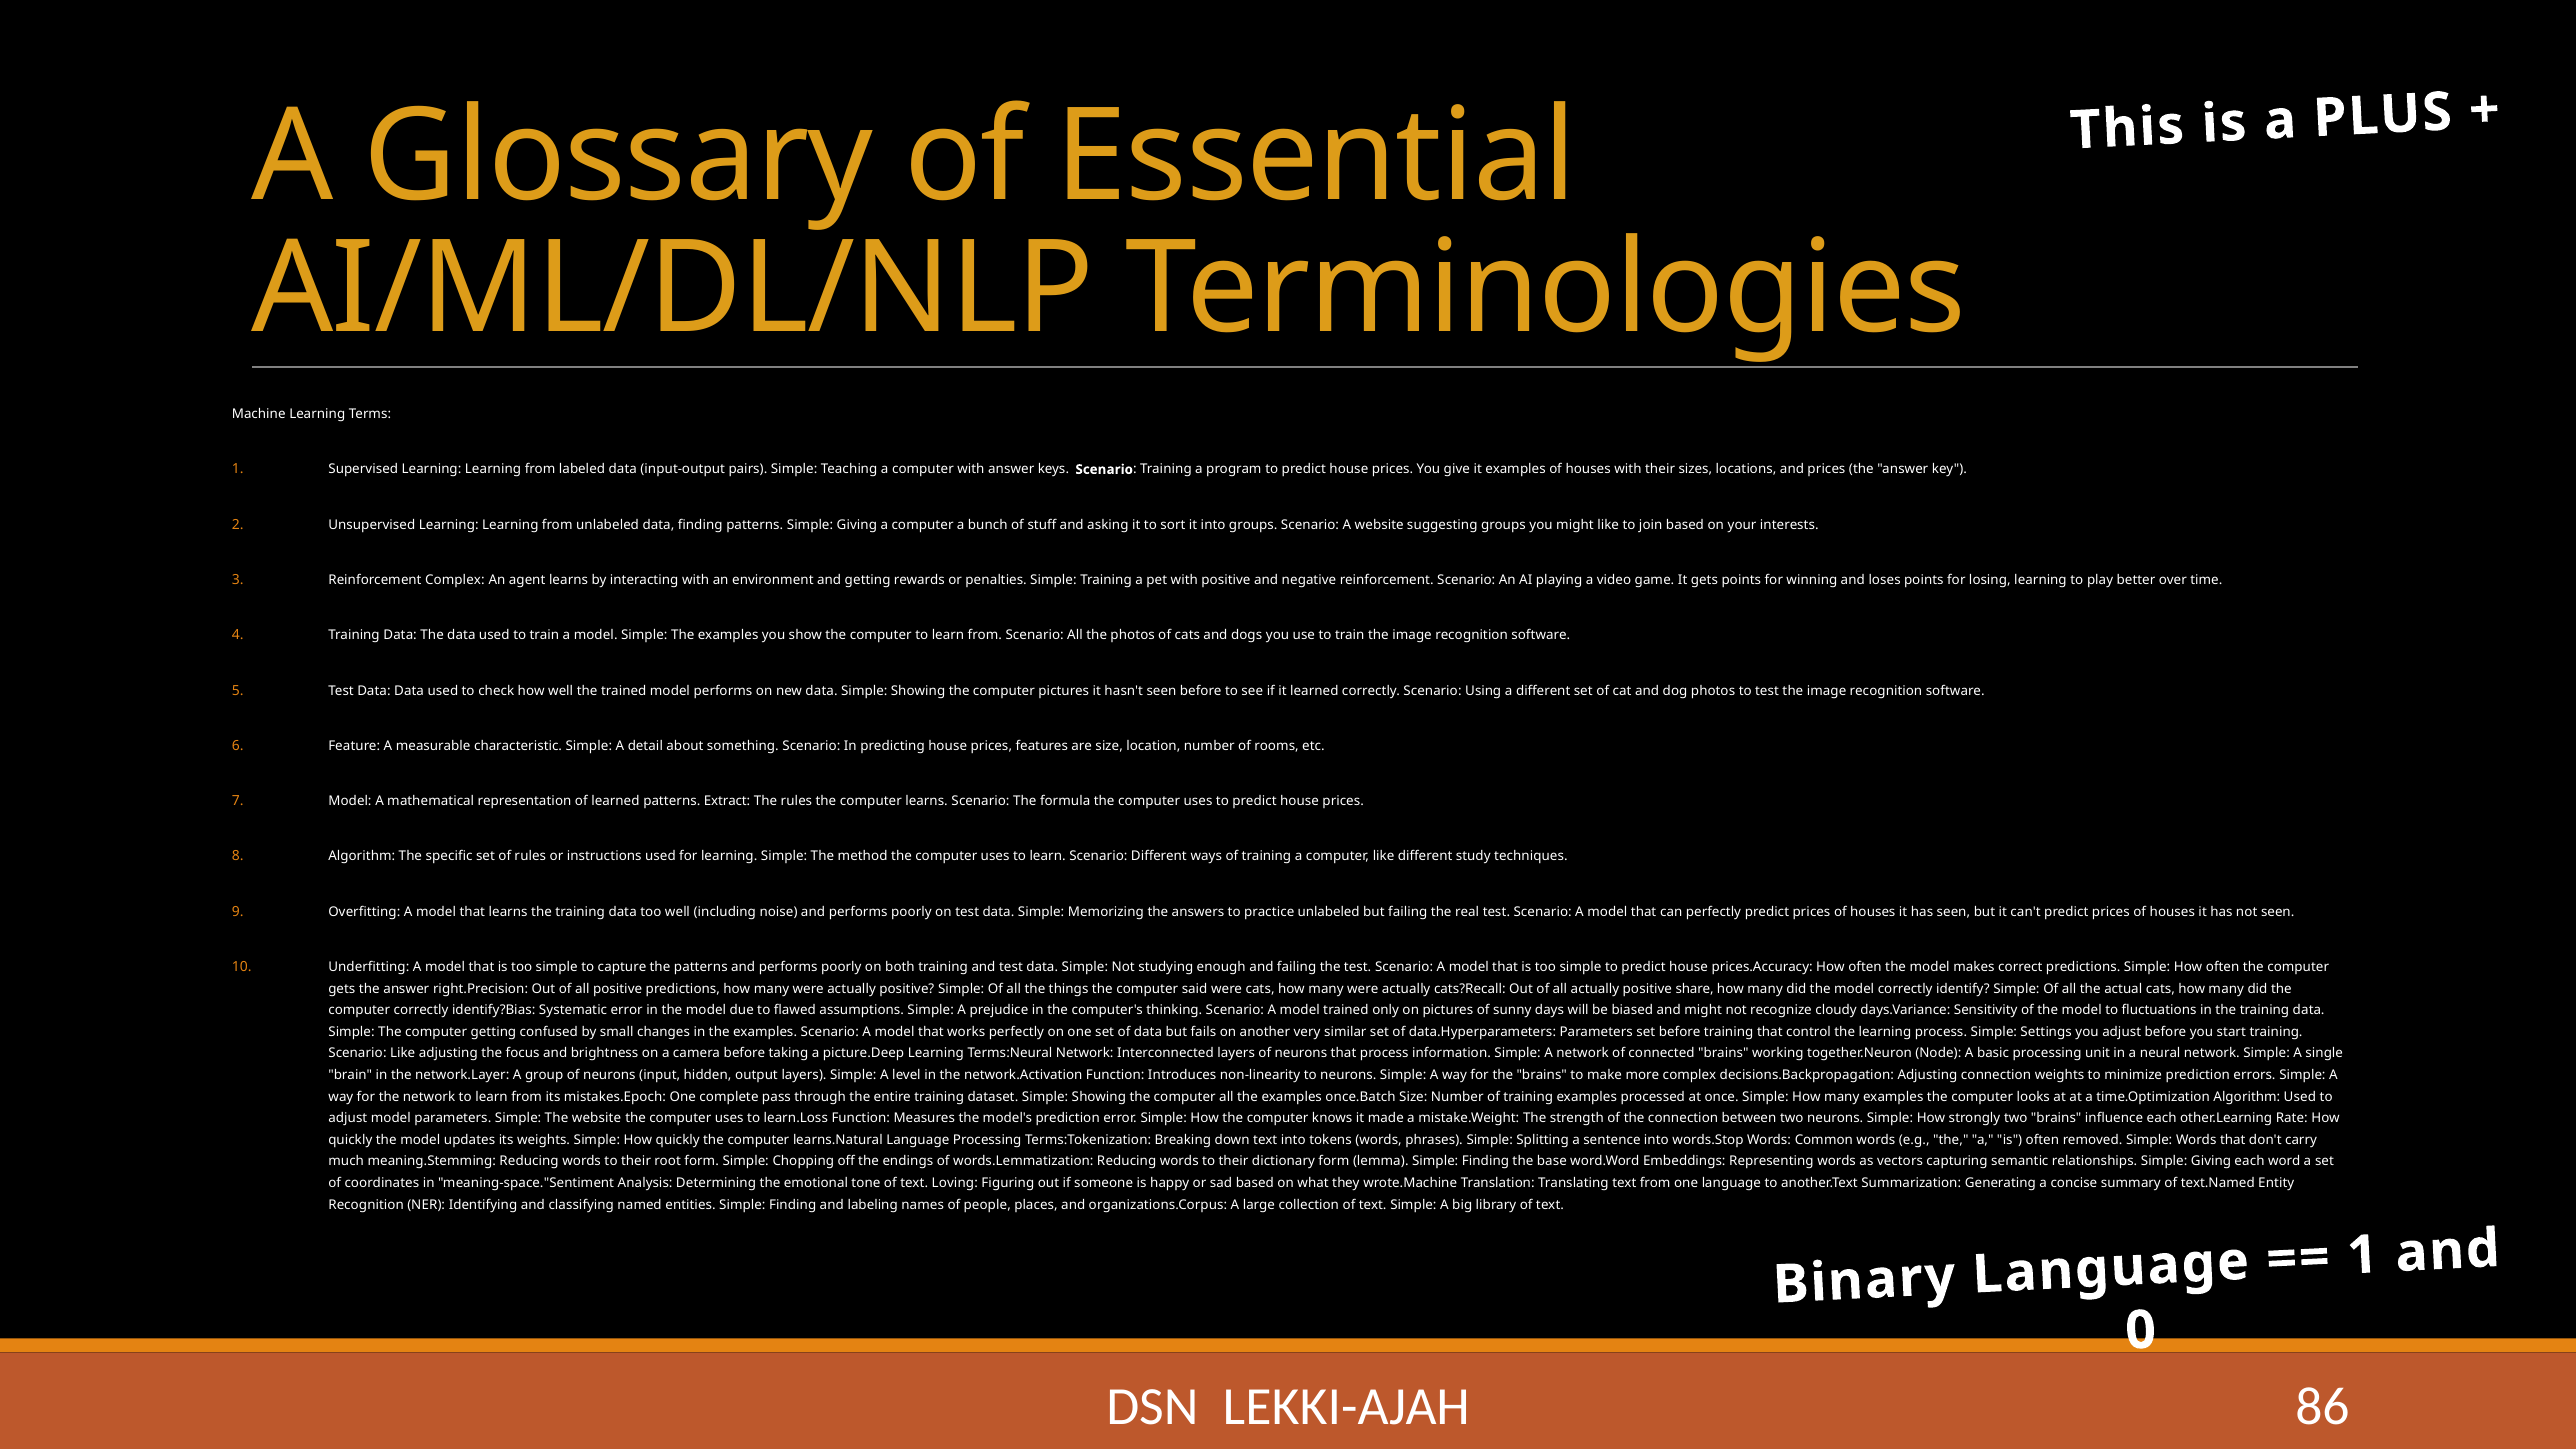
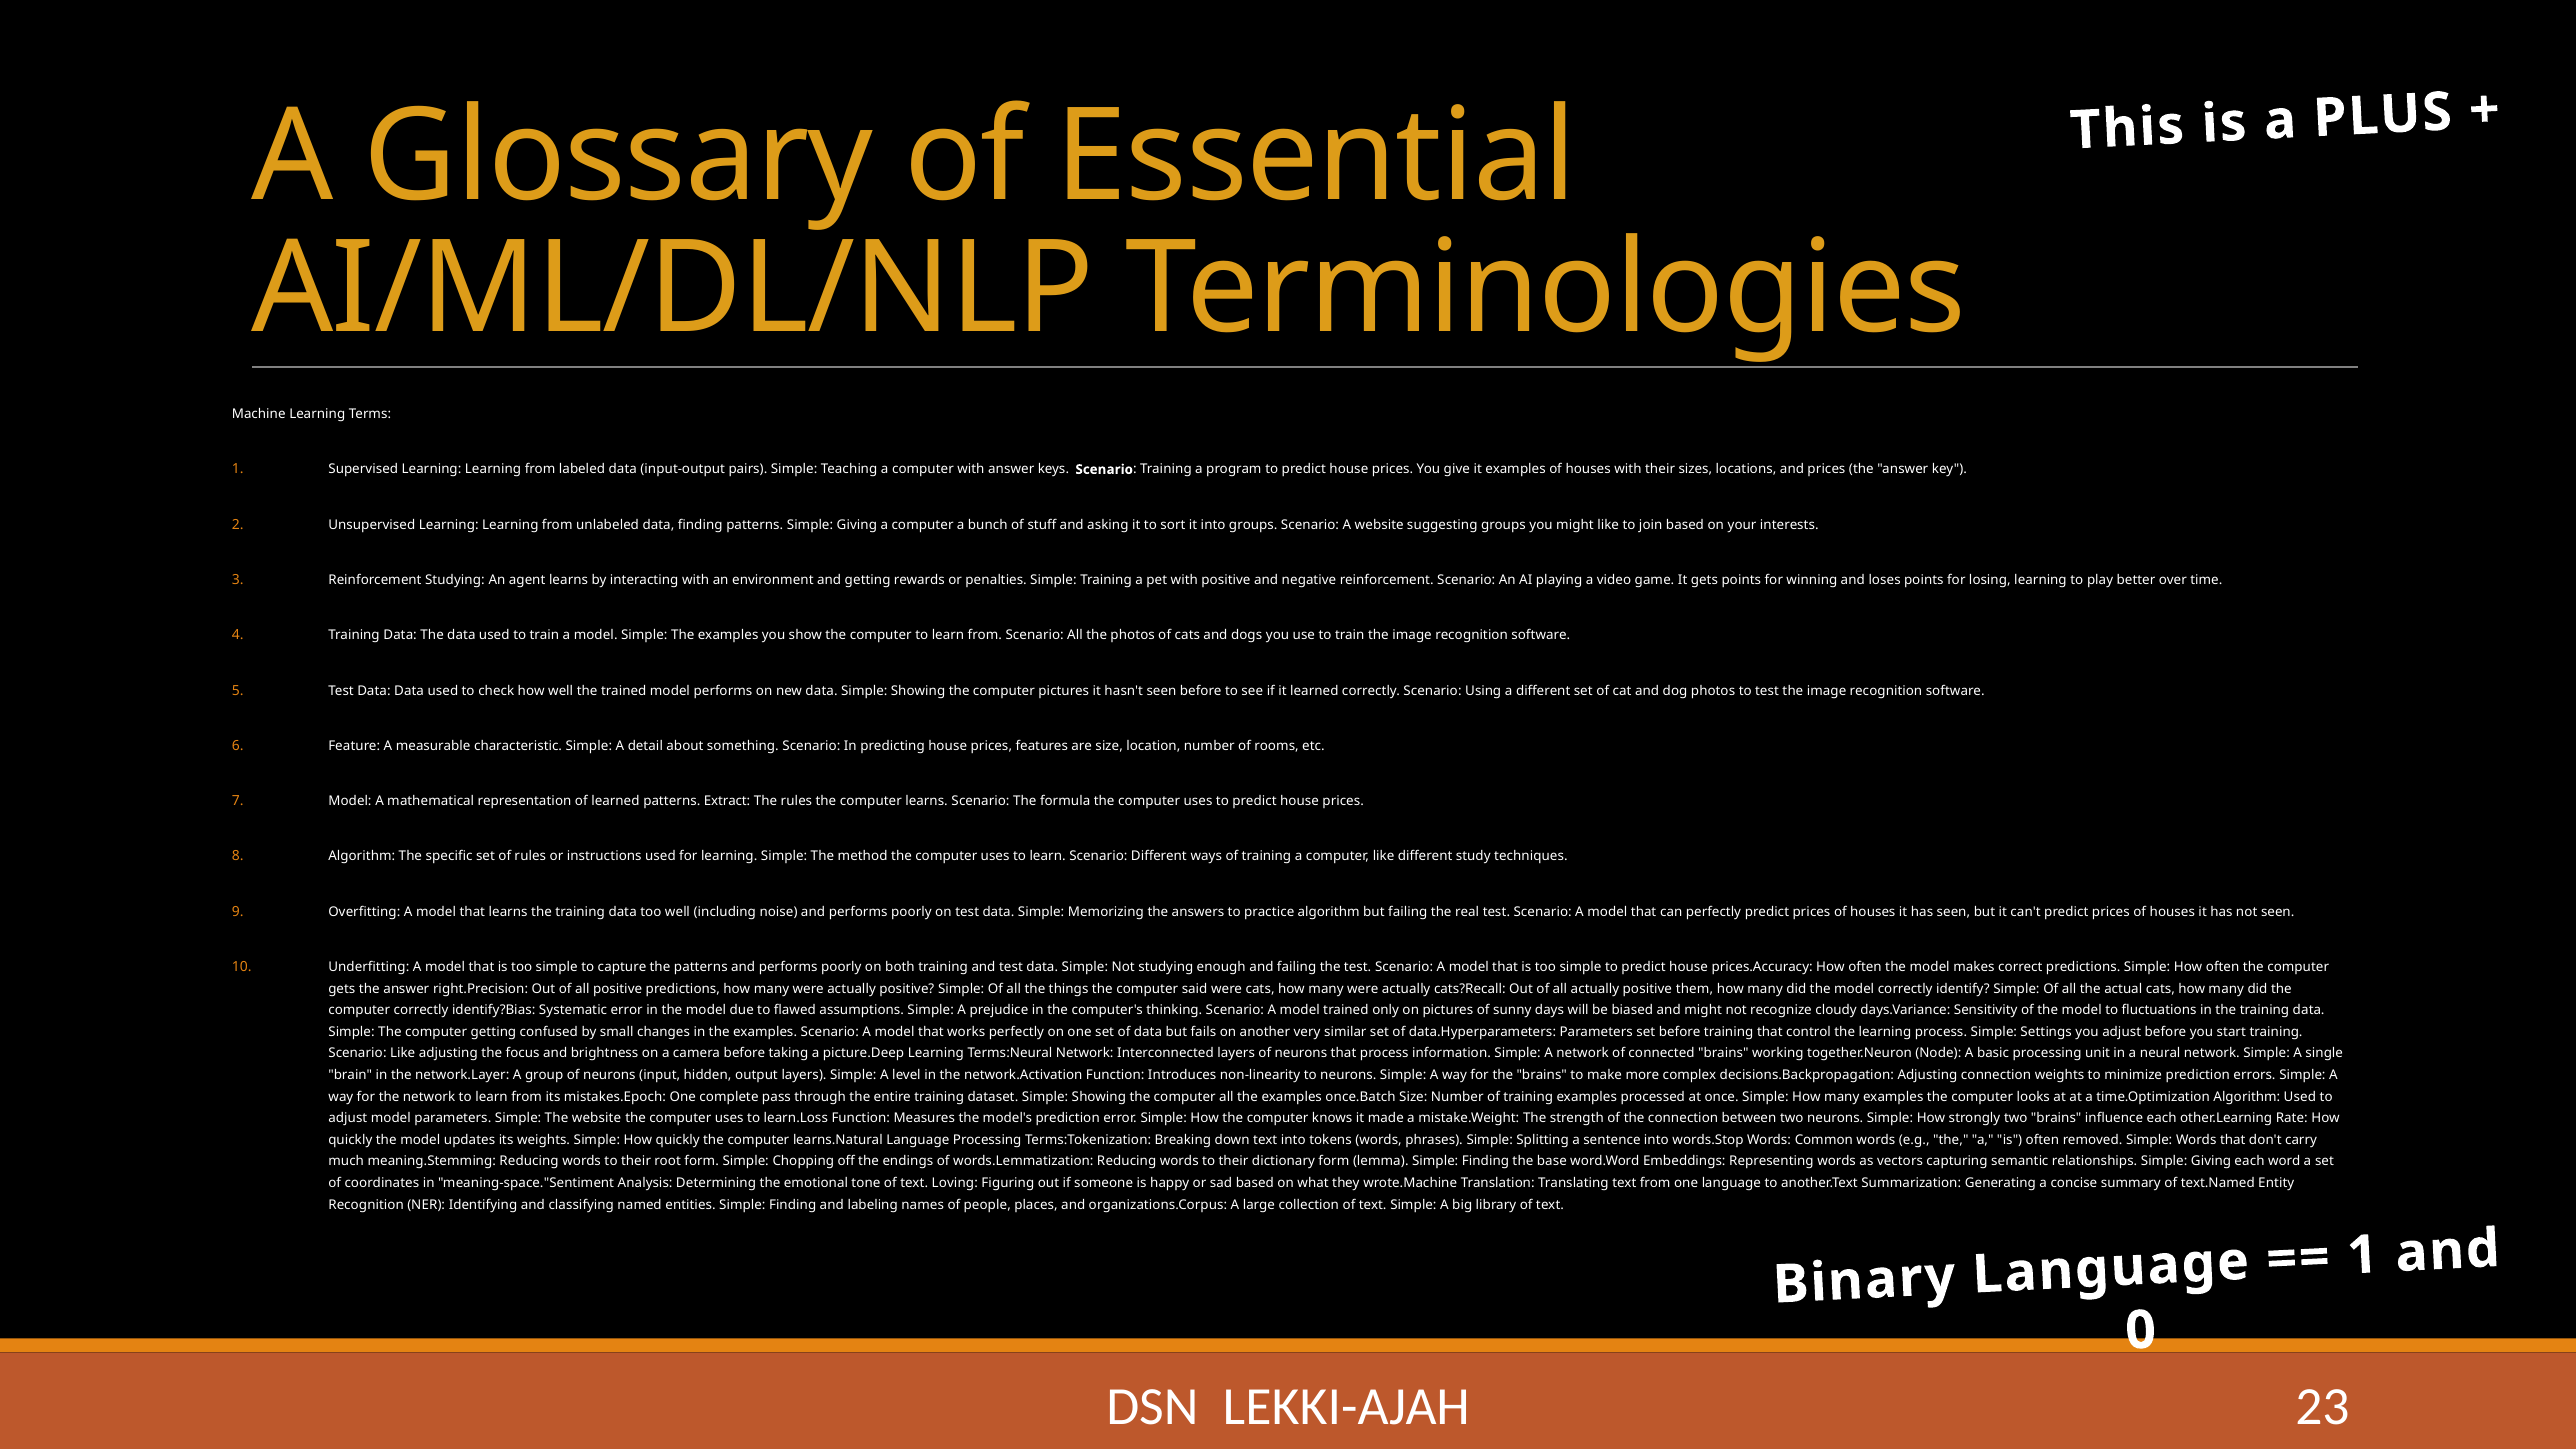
Reinforcement Complex: Complex -> Studying (455, 580)
practice unlabeled: unlabeled -> algorithm (1329, 912)
share: share -> them (1695, 989)
86: 86 -> 23 (2322, 1406)
